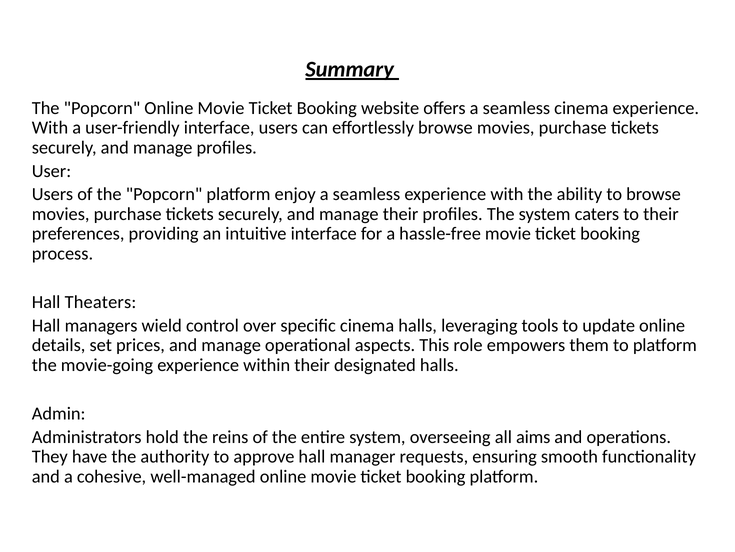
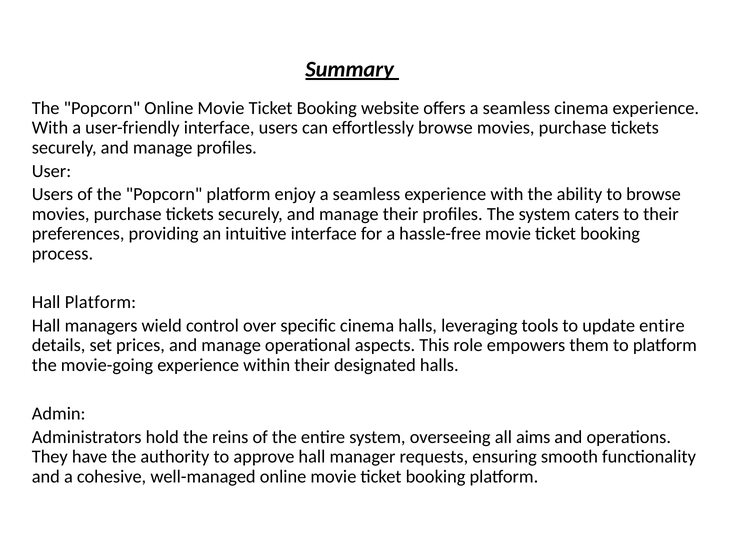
Hall Theaters: Theaters -> Platform (100, 302)
update online: online -> entire (662, 325)
